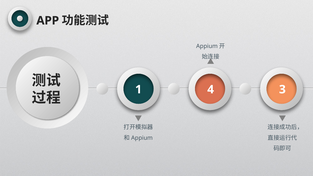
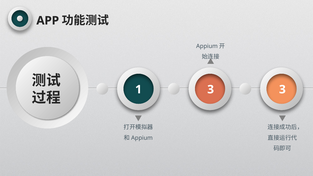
1 4: 4 -> 3 (211, 90)
